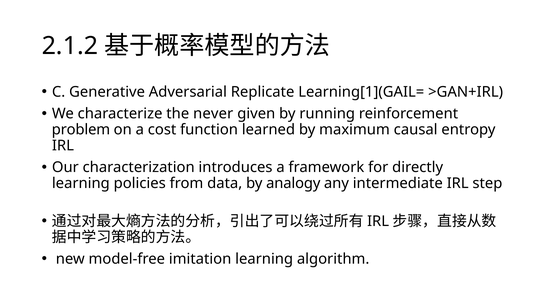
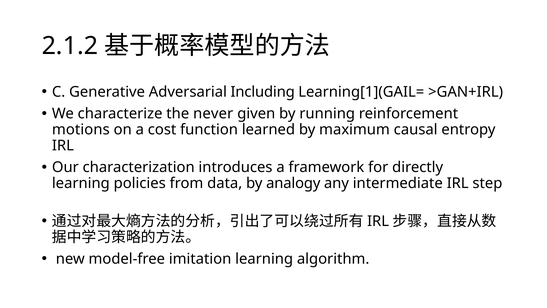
Replicate: Replicate -> Including (263, 92)
problem: problem -> motions (81, 130)
